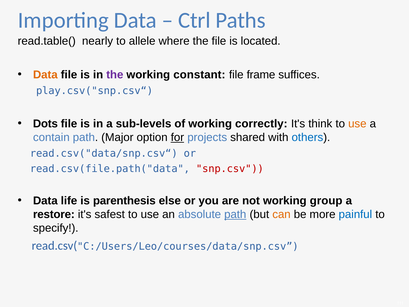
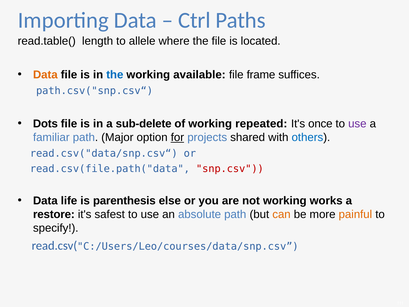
nearly: nearly -> length (98, 41)
the colour: purple -> blue (115, 75)
constant: constant -> available (199, 75)
play.csv("snp.csv“: play.csv("snp.csv“ -> path.csv("snp.csv“ (95, 91)
sub-levels: sub-levels -> sub-delete (144, 124)
correctly: correctly -> repeated (261, 124)
think: think -> once (320, 124)
use colour: orange -> purple (357, 124)
contain: contain -> familiar (51, 137)
group: group -> works (326, 200)
path underline: present -> none (235, 214)
painful colour: blue -> orange (355, 214)
